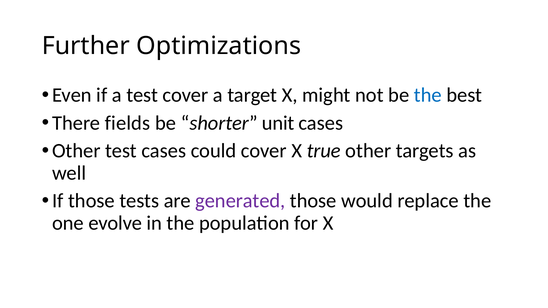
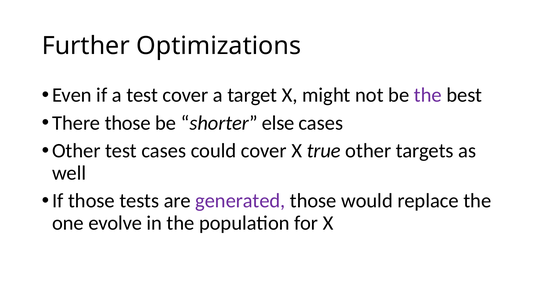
the colour: blue -> purple (428, 95)
There fields: fields -> those (128, 123)
unit: unit -> else (278, 123)
